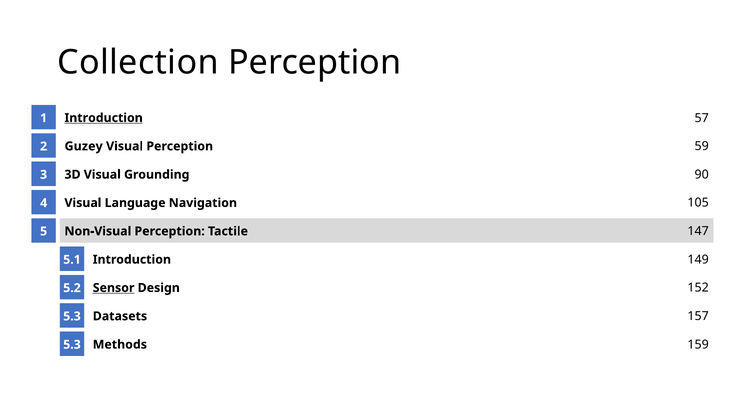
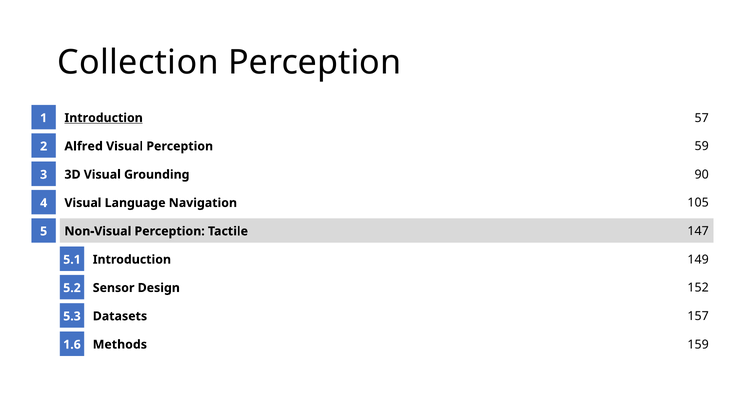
Guzey: Guzey -> Alfred (84, 146)
Sensor underline: present -> none (114, 288)
5.3: 5.3 -> 1.6 (72, 345)
